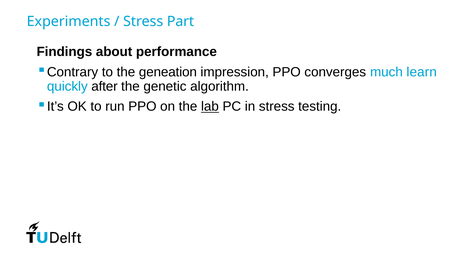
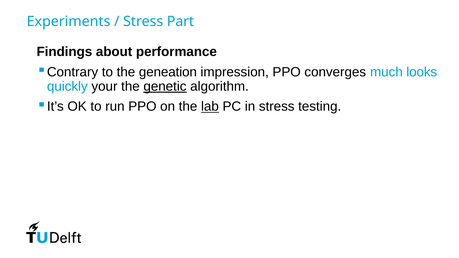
learn: learn -> looks (422, 72)
after: after -> your (104, 86)
genetic underline: none -> present (165, 86)
